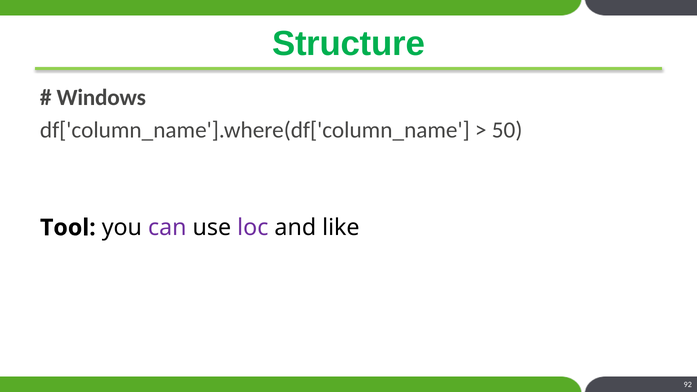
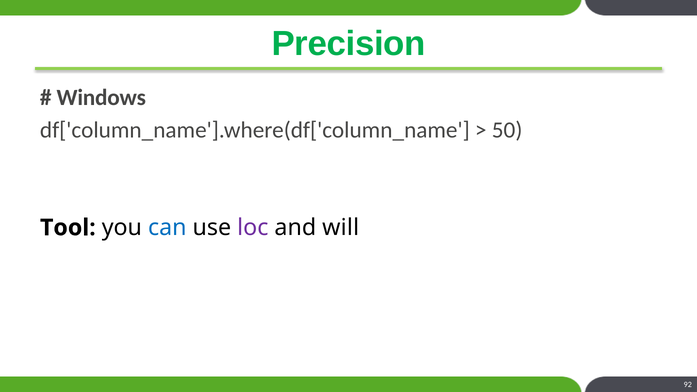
Structure: Structure -> Precision (349, 44)
can colour: purple -> blue (167, 228)
like: like -> will (341, 228)
